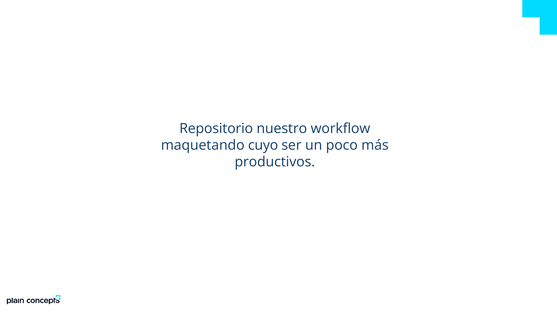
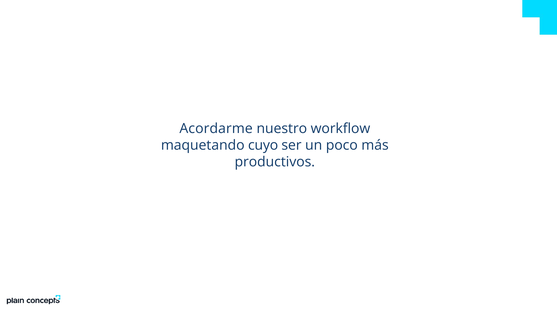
Repositorio: Repositorio -> Acordarme (216, 129)
